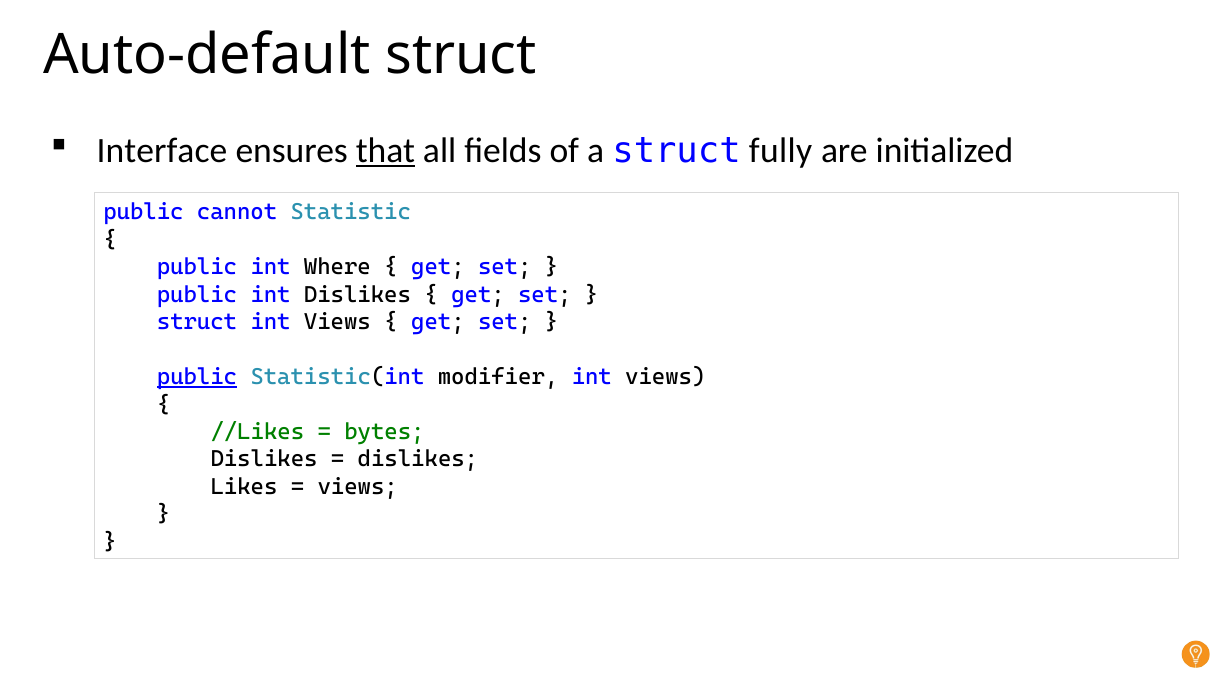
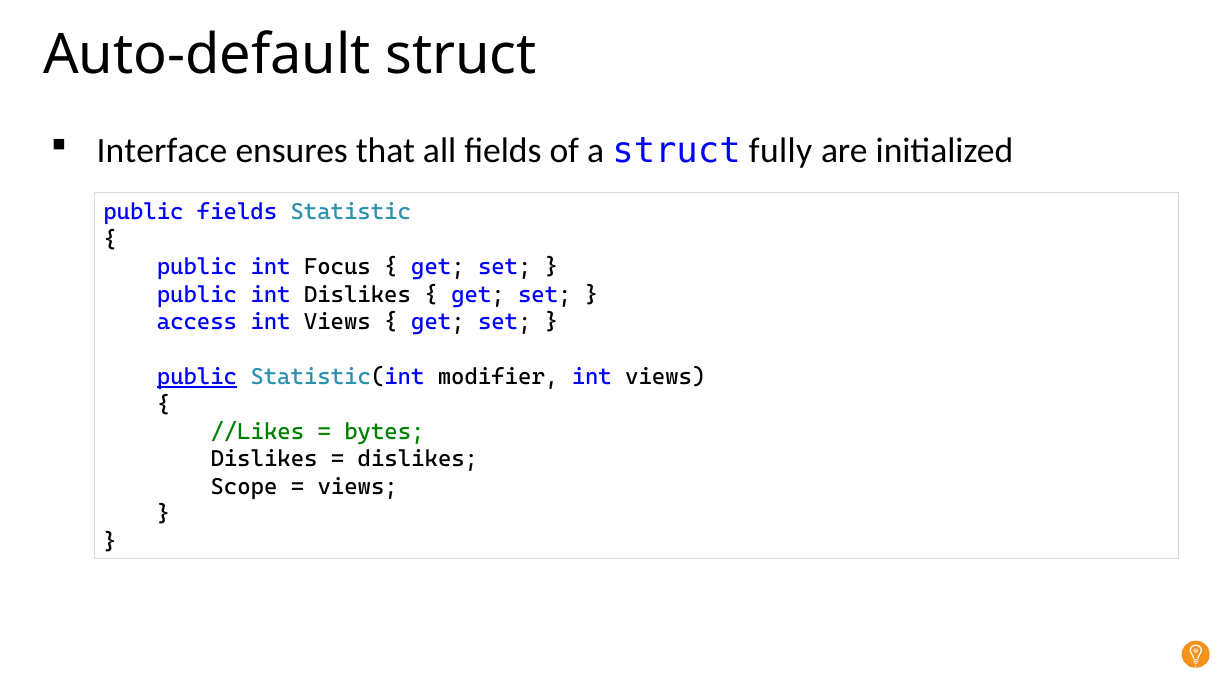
that underline: present -> none (386, 151)
public cannot: cannot -> fields (237, 212)
Where: Where -> Focus (337, 267)
struct: struct -> access (197, 322)
Likes: Likes -> Scope (244, 487)
